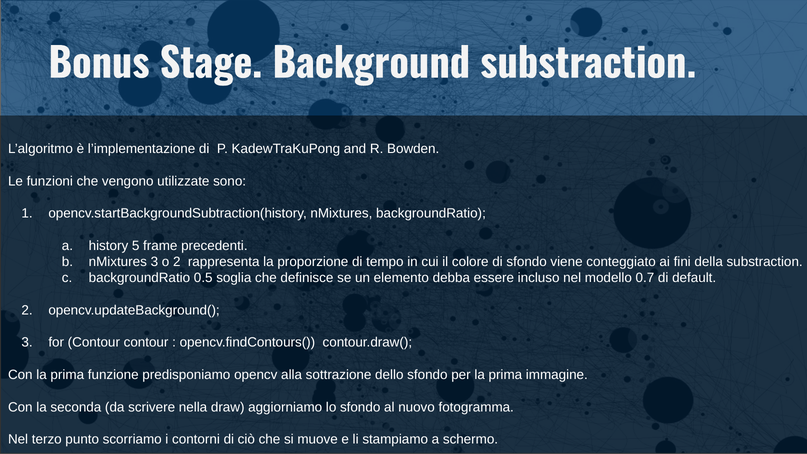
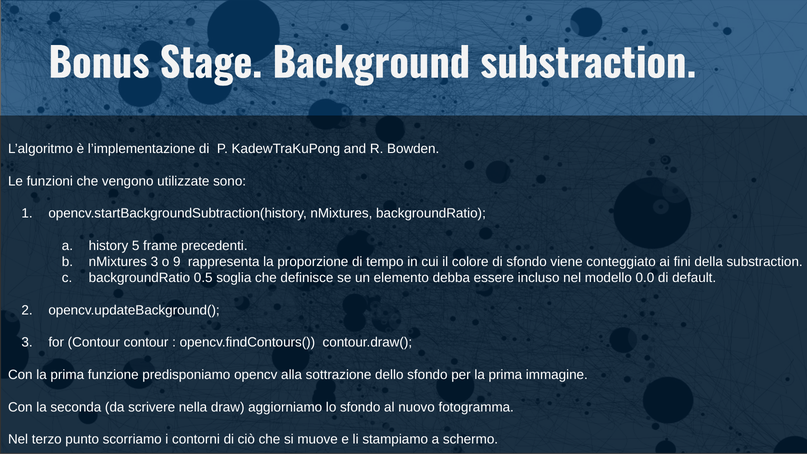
o 2: 2 -> 9 (177, 262)
0.7: 0.7 -> 0.0 (645, 278)
